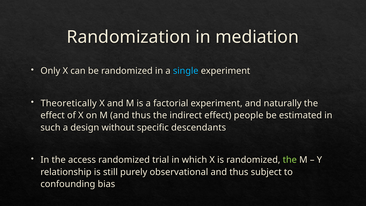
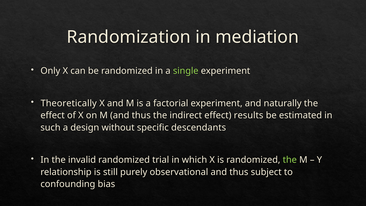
single colour: light blue -> light green (186, 71)
people: people -> results (249, 115)
access: access -> invalid (82, 160)
